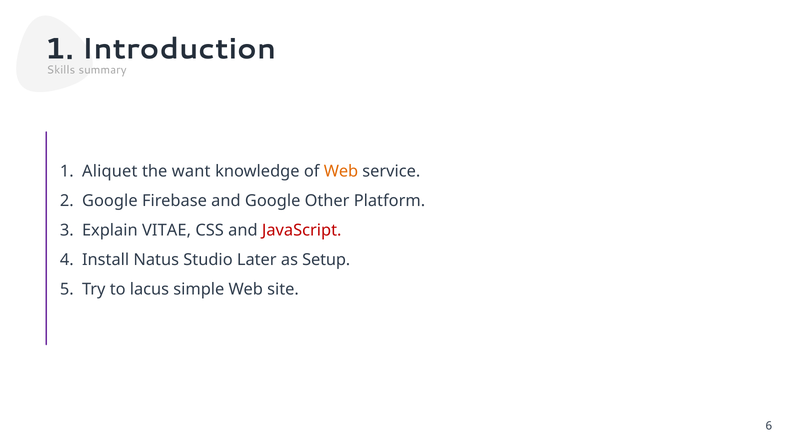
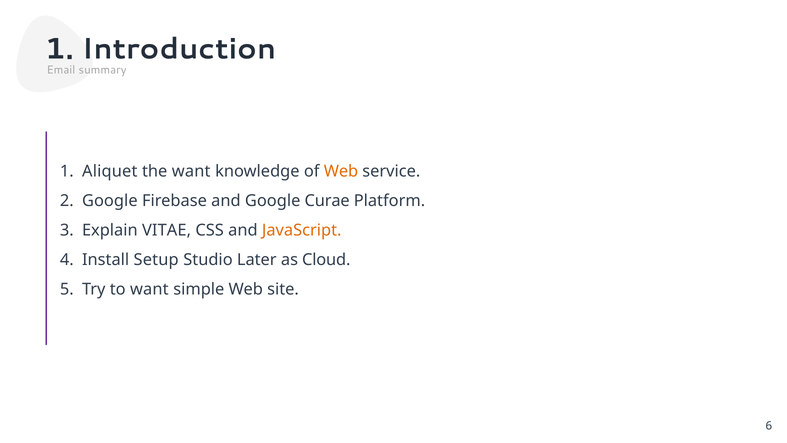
Skills: Skills -> Email (61, 70)
Other: Other -> Curae (327, 201)
JavaScript colour: red -> orange (302, 230)
Natus: Natus -> Setup (156, 260)
Setup: Setup -> Cloud (326, 260)
to lacus: lacus -> want (149, 289)
